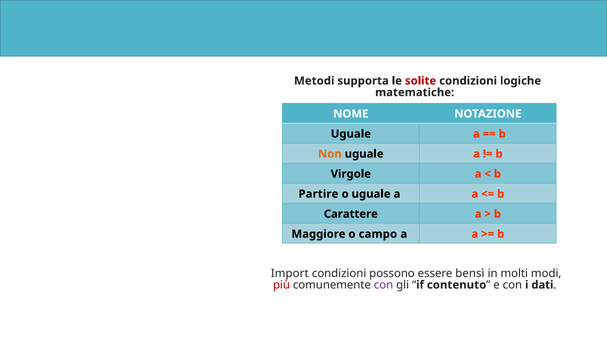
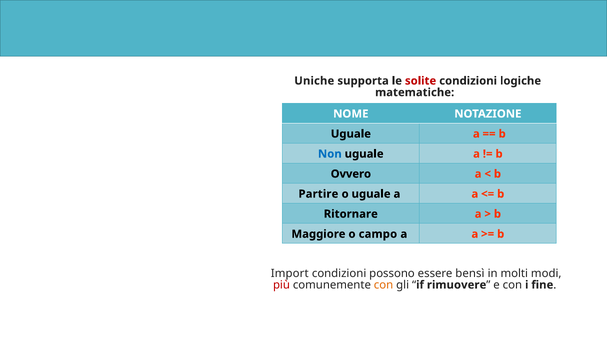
Metodi: Metodi -> Uniche (314, 81)
Non colour: orange -> blue (330, 154)
Virgole: Virgole -> Ovvero (351, 174)
Carattere: Carattere -> Ritornare (351, 214)
con colour: purple -> orange (384, 285)
contenuto: contenuto -> rimuovere (457, 285)
dati: dati -> fine (542, 285)
